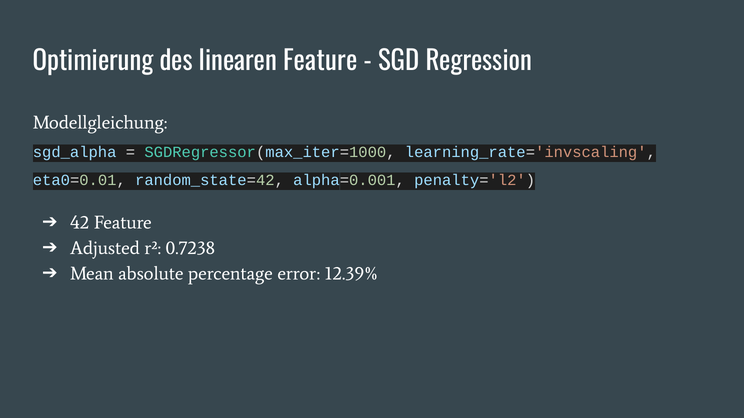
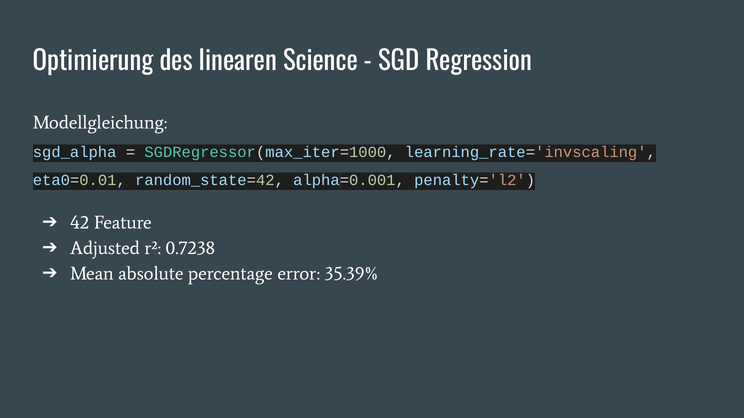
linearen Feature: Feature -> Science (321, 62)
12.39%: 12.39% -> 35.39% (352, 274)
